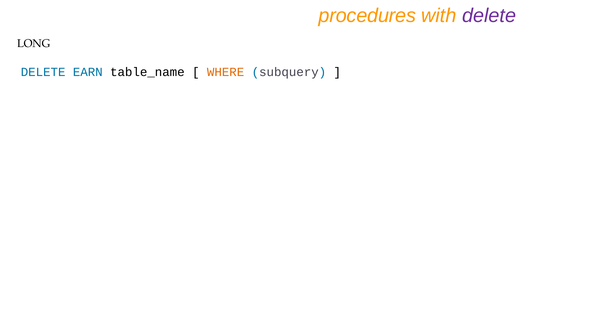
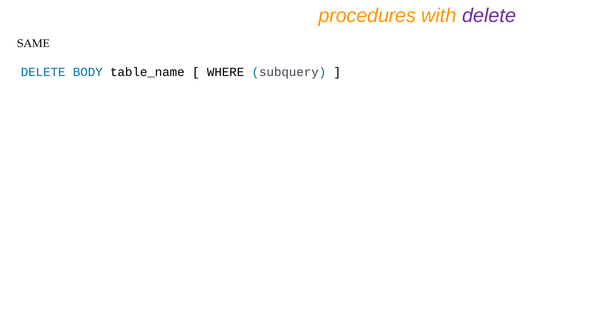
LONG: LONG -> SAME (34, 43)
EARN: EARN -> BODY (88, 72)
WHERE colour: orange -> black (226, 72)
